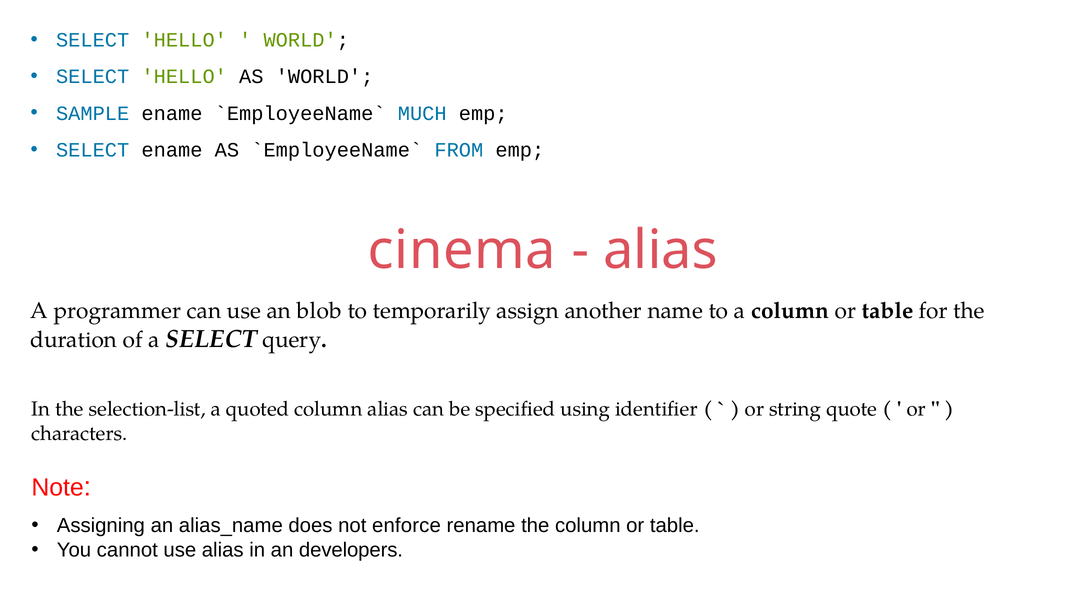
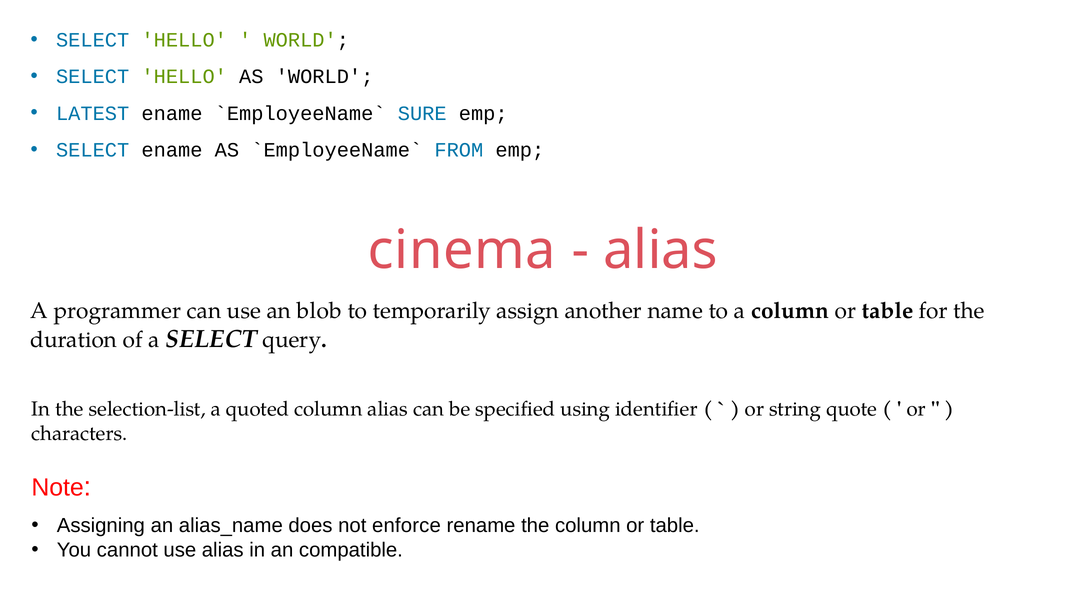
SAMPLE: SAMPLE -> LATEST (93, 113)
MUCH: MUCH -> SURE (422, 113)
developers: developers -> compatible (351, 550)
